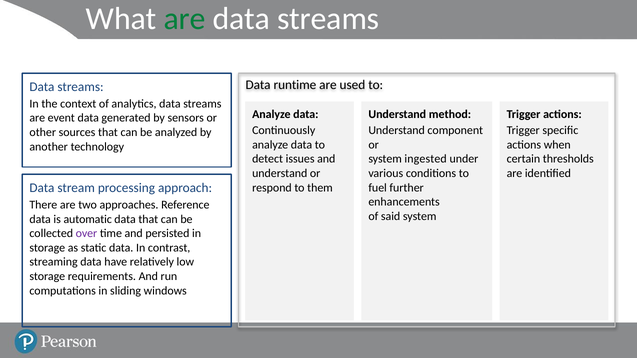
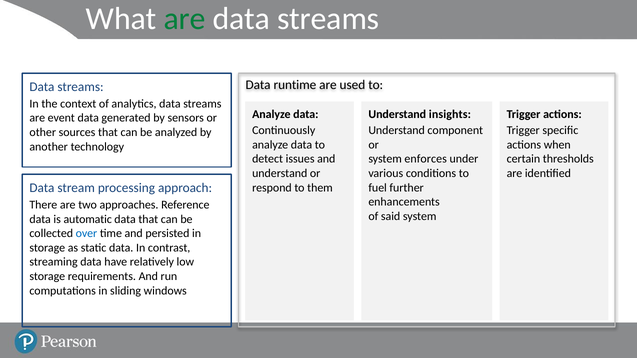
method: method -> insights (450, 114)
ingested: ingested -> enforces (426, 159)
over colour: purple -> blue (86, 234)
